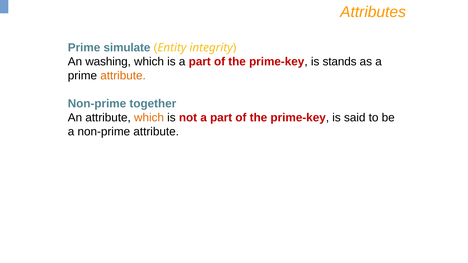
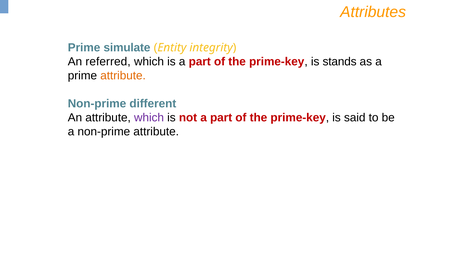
washing: washing -> referred (108, 62)
together: together -> different (153, 104)
which colour: orange -> purple (149, 118)
